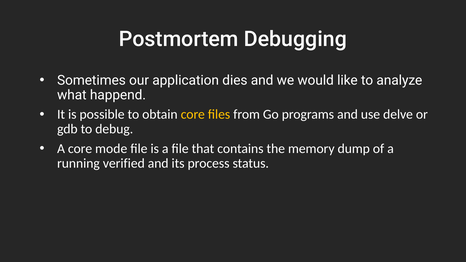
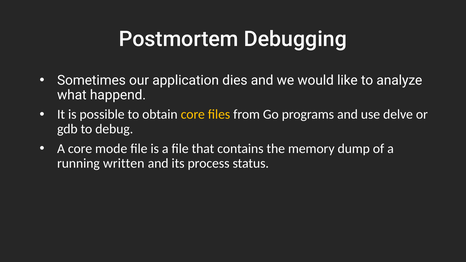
verified: verified -> written (124, 163)
